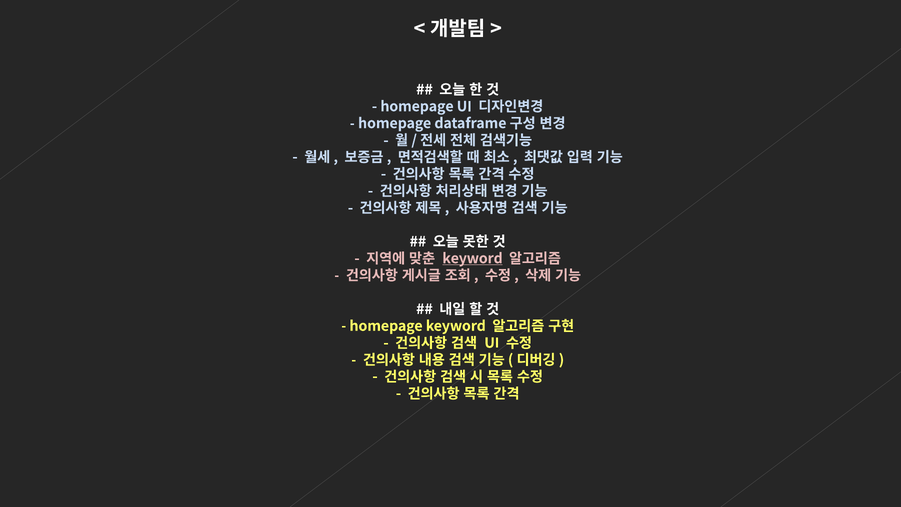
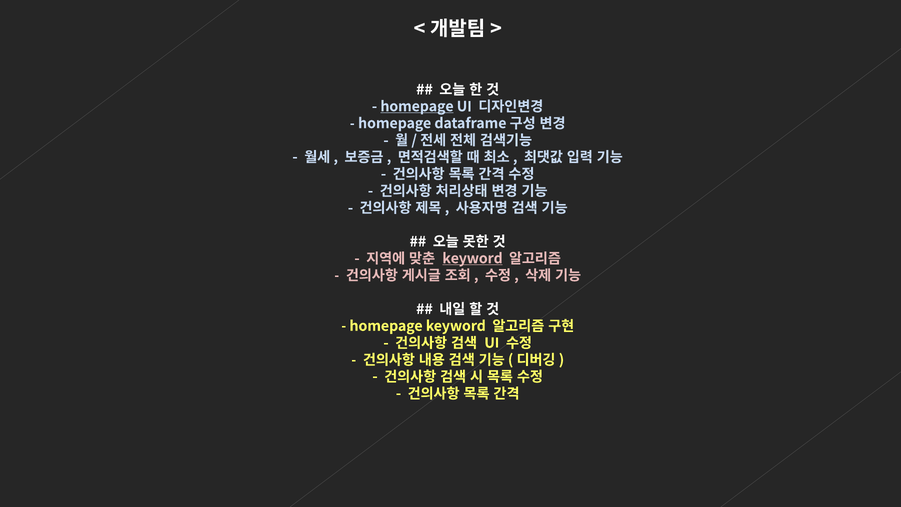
homepage underline: none -> present (417, 107)
